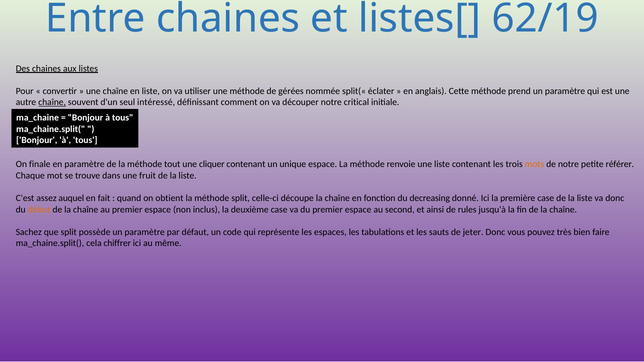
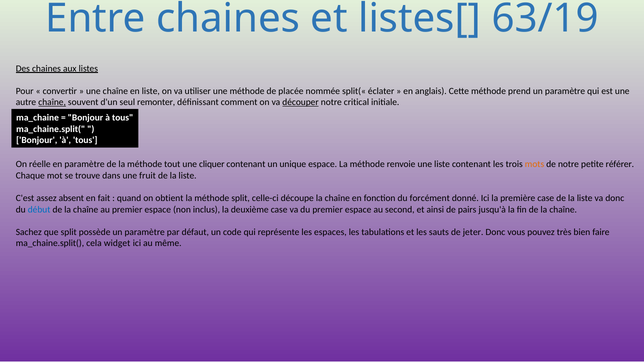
62/19: 62/19 -> 63/19 (545, 18)
gérées: gérées -> placée (291, 91)
intéressé: intéressé -> remonter (156, 102)
découper underline: none -> present (300, 102)
finale: finale -> réelle (40, 164)
auquel: auquel -> absent (71, 198)
decreasing: decreasing -> forcément (430, 198)
début colour: orange -> blue (39, 210)
rules: rules -> pairs (467, 210)
chiffrer: chiffrer -> widget (117, 243)
